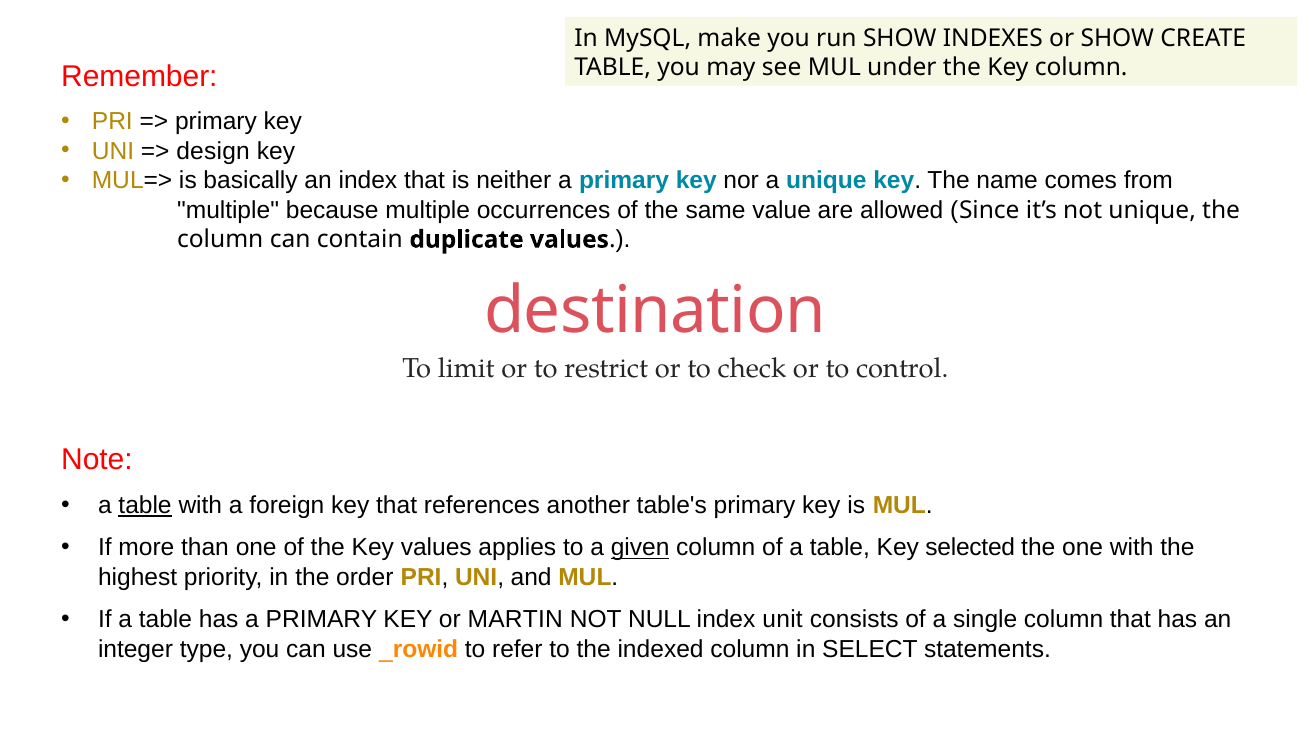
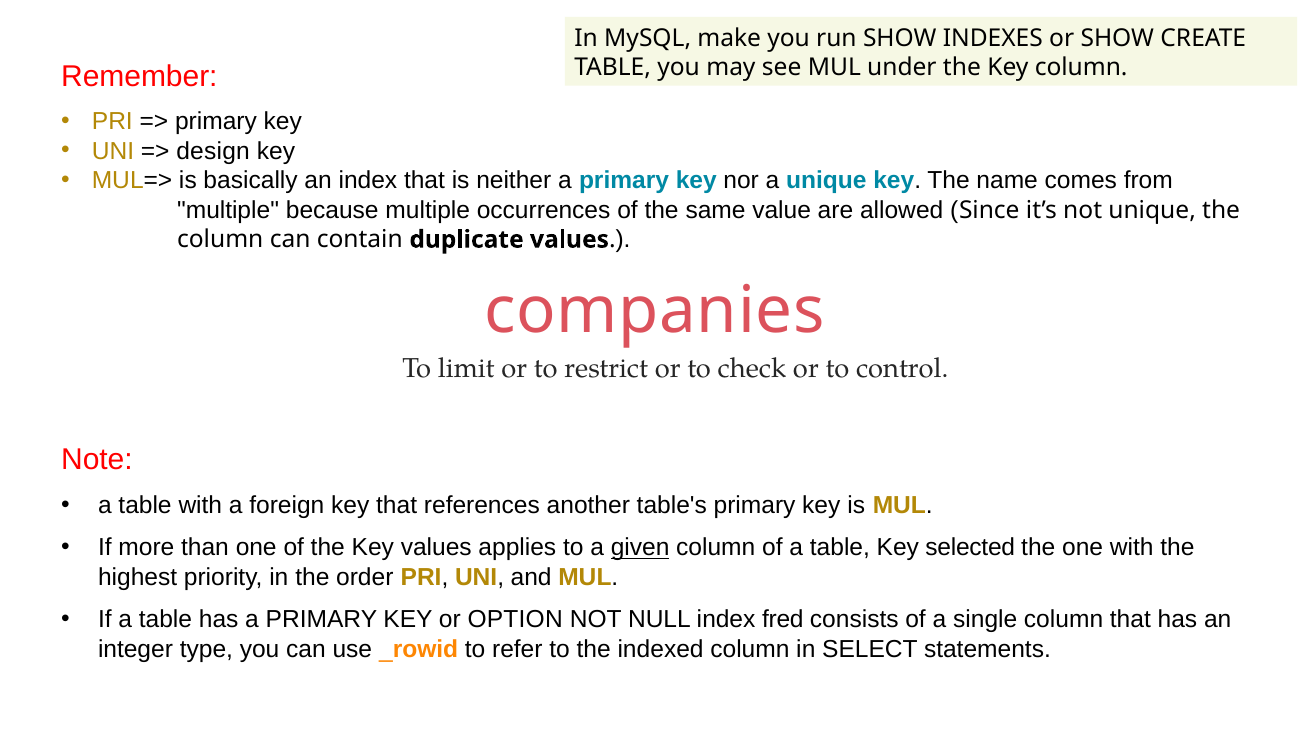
destination: destination -> companies (654, 310)
table underline: present -> none (145, 505)
MARTIN: MARTIN -> OPTION (515, 620)
unit: unit -> fred (783, 620)
